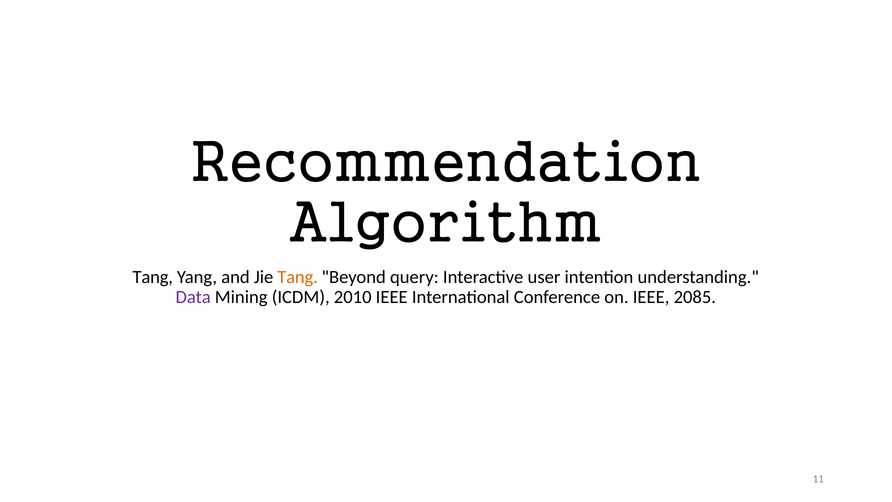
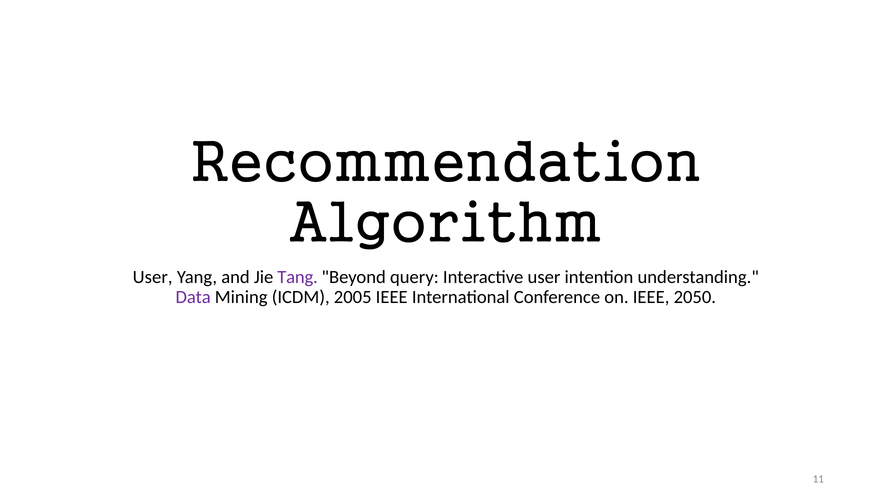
Tang: Tang -> User (153, 277)
Tang colour: orange -> purple (298, 277)
2010: 2010 -> 2005 (353, 297)
2085: 2085 -> 2050 (695, 297)
